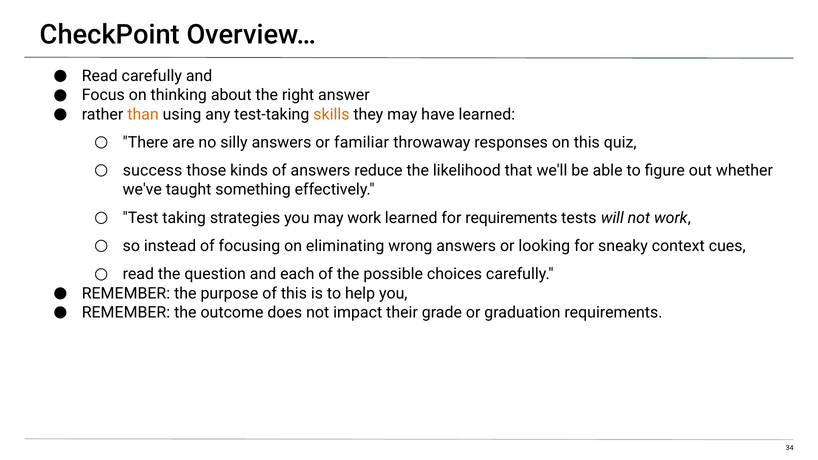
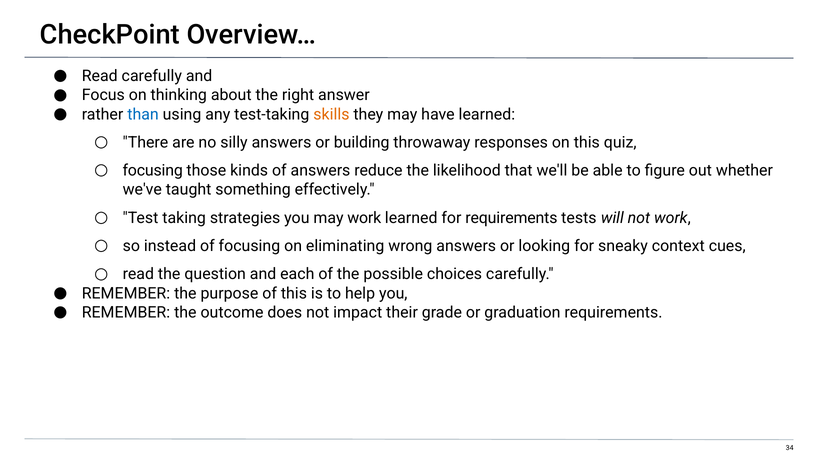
than colour: orange -> blue (143, 114)
familiar: familiar -> building (362, 142)
success: success -> focusing (153, 171)
